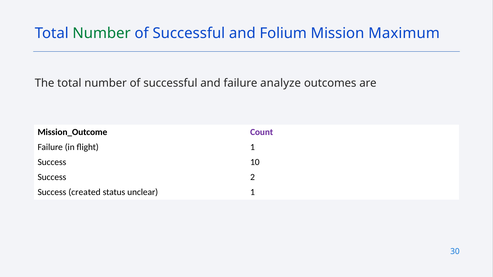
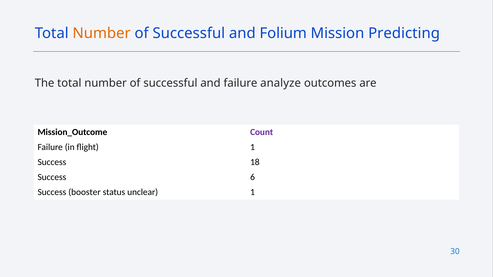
Number colour: green -> orange (102, 33)
Maximum: Maximum -> Predicting (404, 33)
10: 10 -> 18 (255, 162)
2: 2 -> 6 (253, 177)
created: created -> booster (85, 192)
